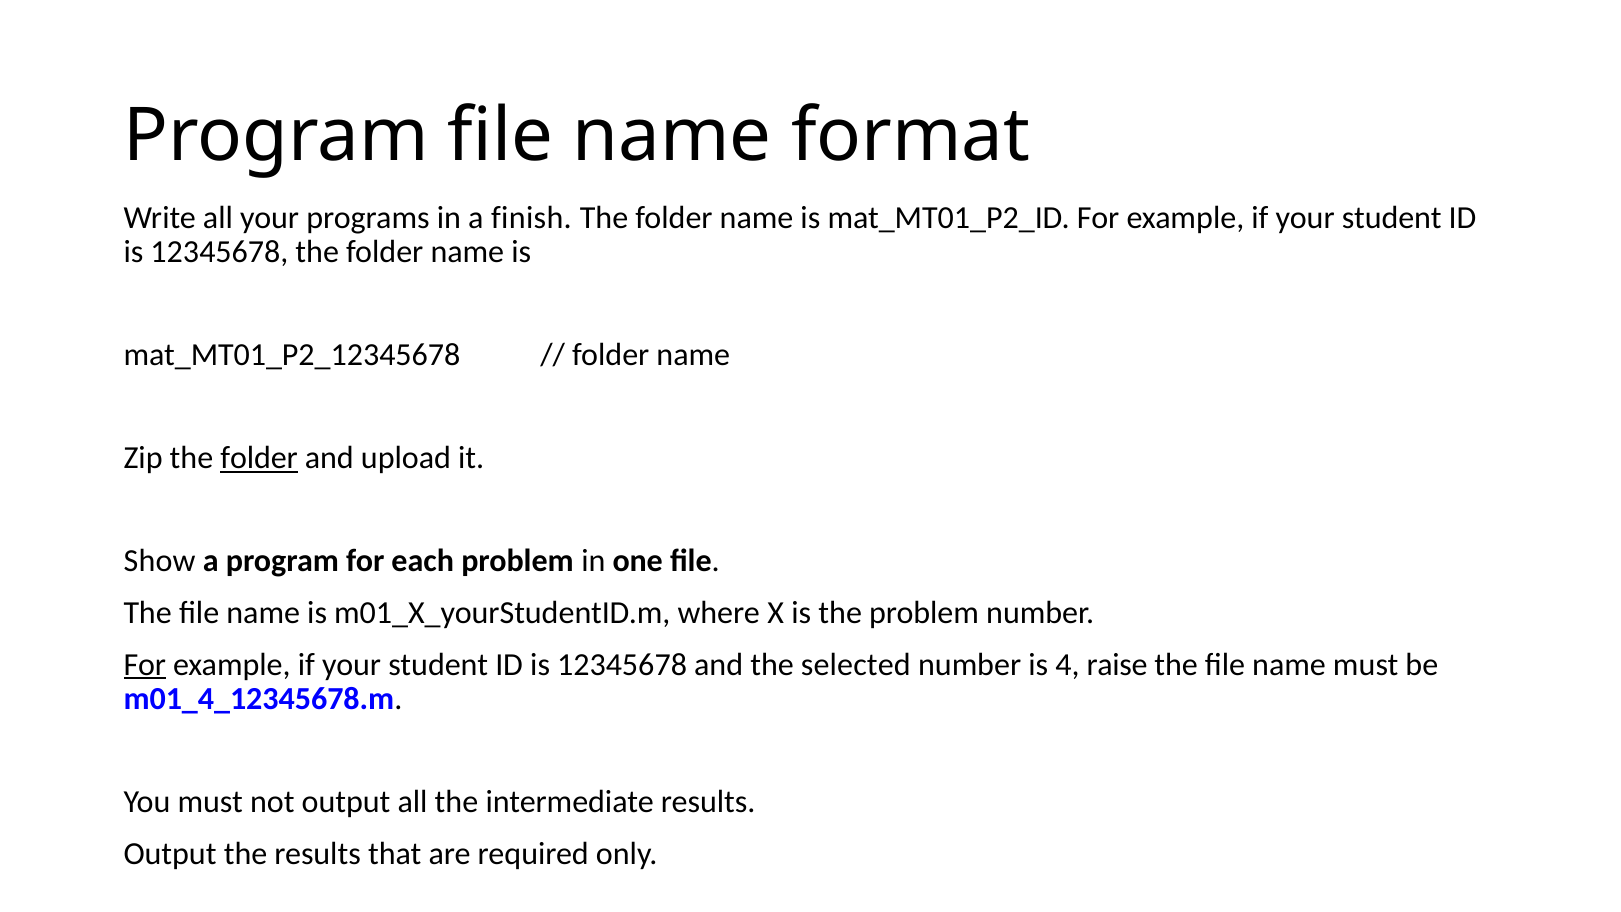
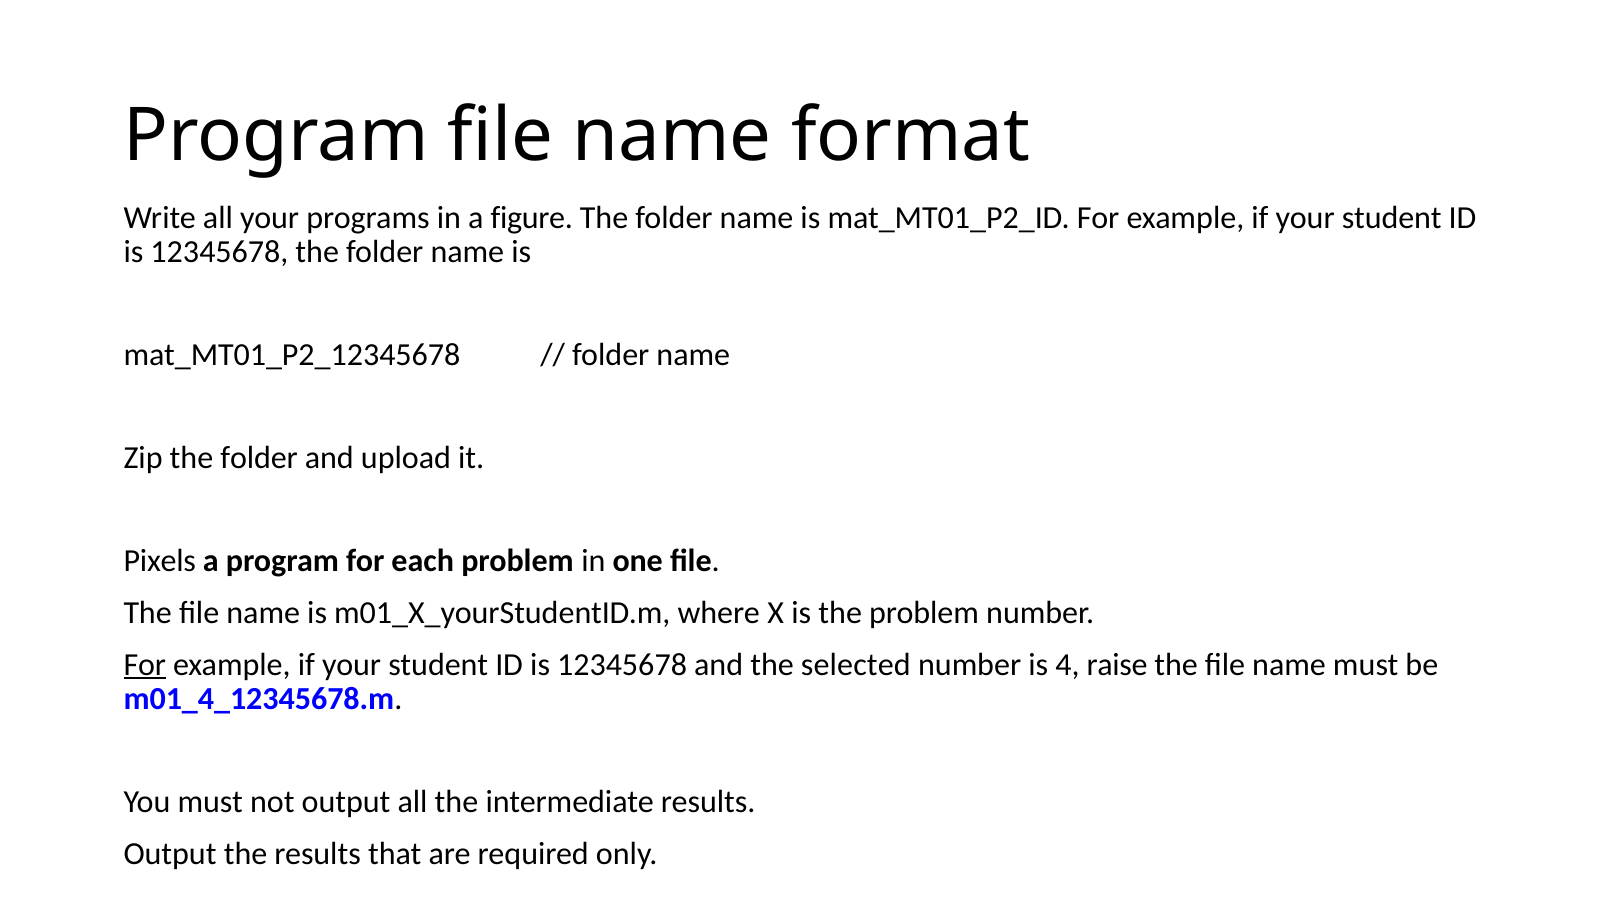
finish: finish -> figure (532, 217)
folder underline: present -> none (259, 458)
Show: Show -> Pixels (160, 561)
